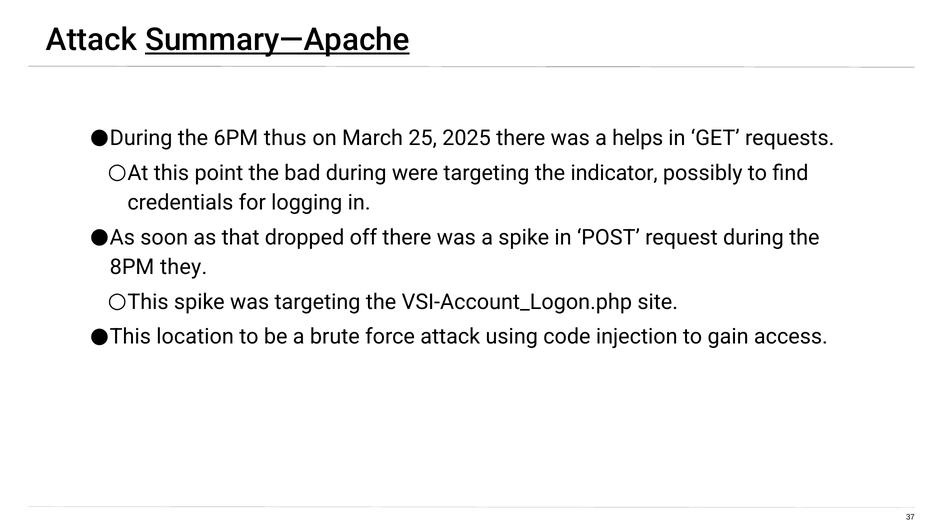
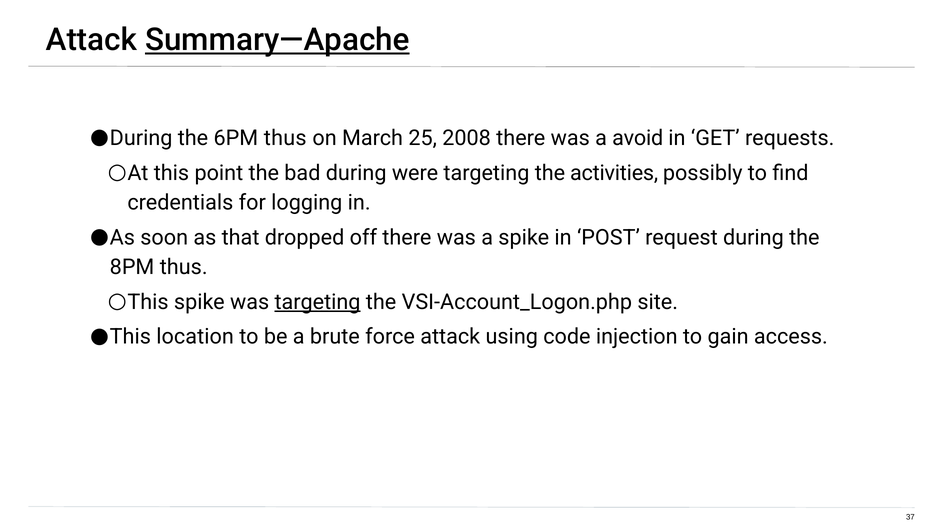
2025: 2025 -> 2008 (467, 138)
helps: helps -> avoid (638, 138)
indicator: indicator -> activities (614, 173)
8PM they: they -> thus (184, 267)
targeting underline: none -> present (318, 302)
